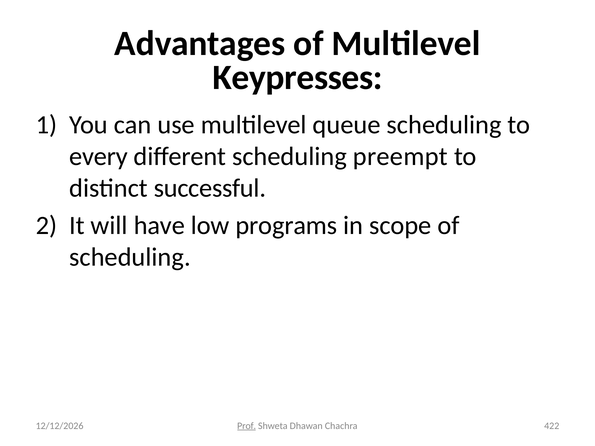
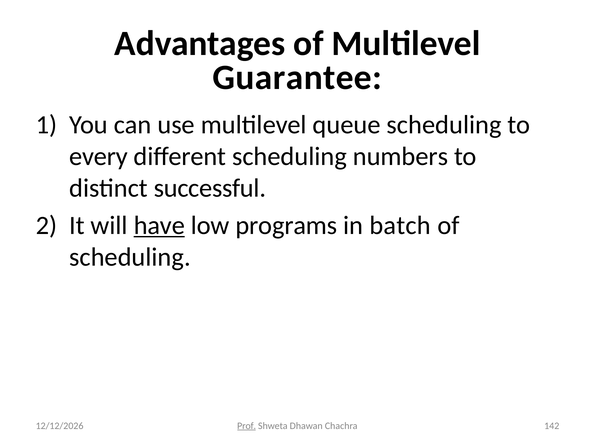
Keypresses: Keypresses -> Guarantee (297, 77)
preempt: preempt -> numbers (401, 157)
have underline: none -> present (159, 225)
scope: scope -> batch (400, 225)
422: 422 -> 142 (552, 426)
